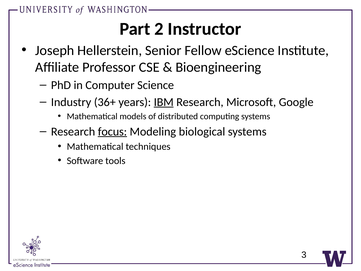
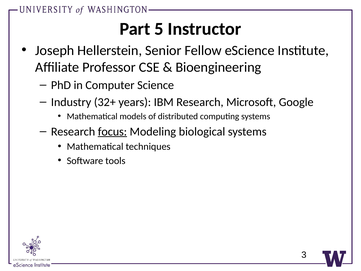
2: 2 -> 5 (159, 29)
36+: 36+ -> 32+ (105, 102)
IBM underline: present -> none (164, 102)
